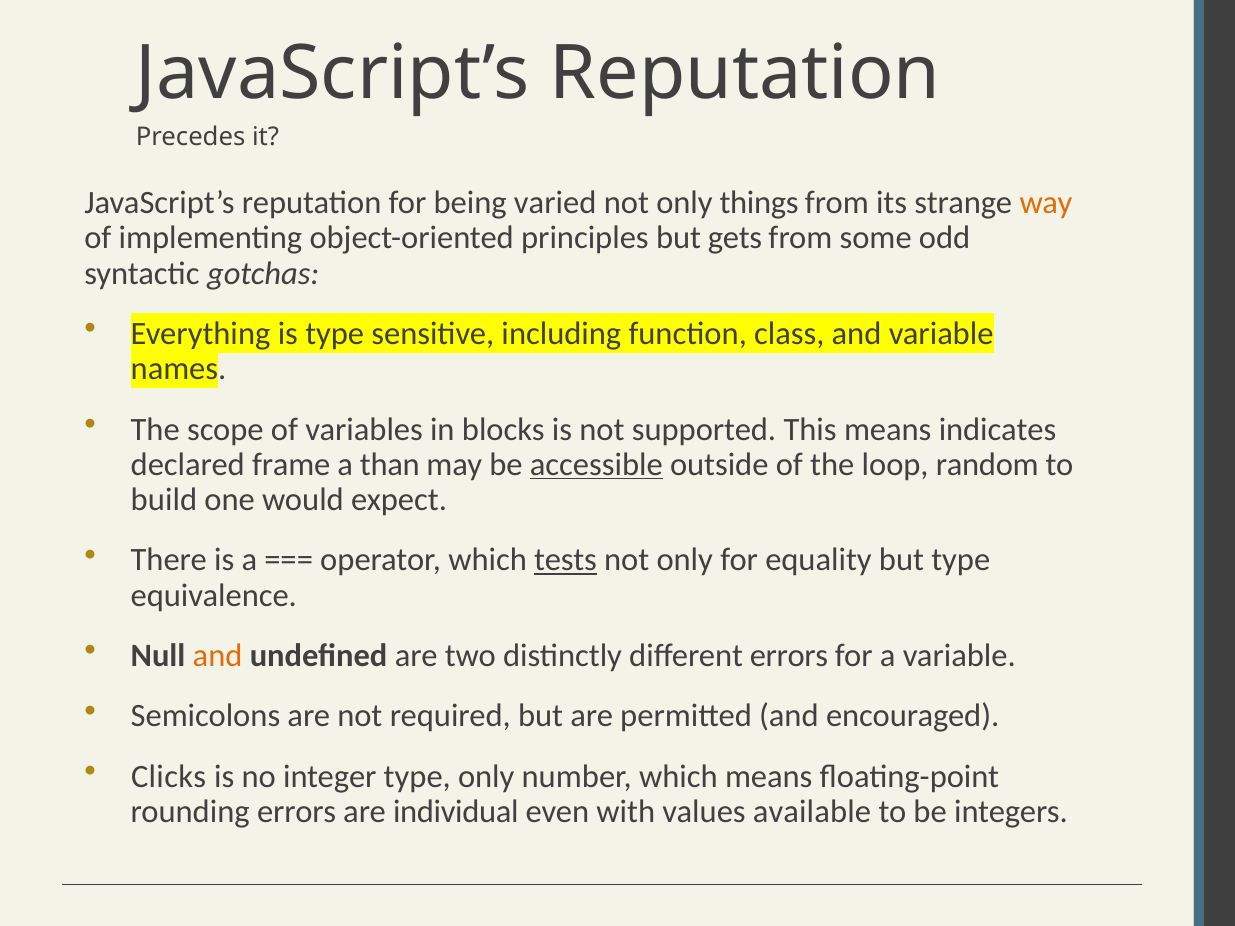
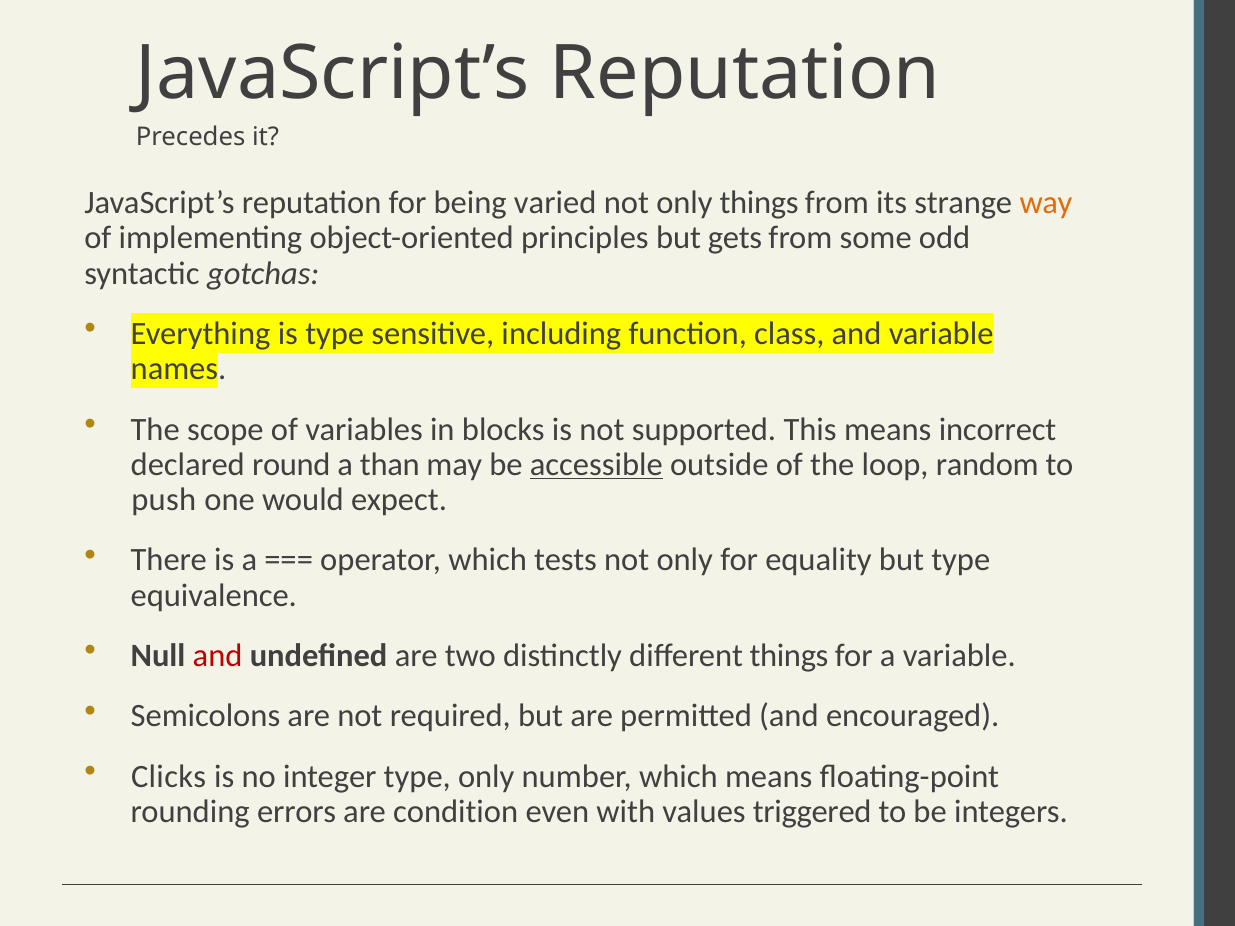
indicates: indicates -> incorrect (998, 429)
frame: frame -> round (291, 465)
build: build -> push (164, 500)
tests underline: present -> none (566, 560)
and colour: orange -> red (218, 656)
different errors: errors -> things (789, 656)
individual: individual -> condition (456, 812)
available: available -> triggered (812, 812)
